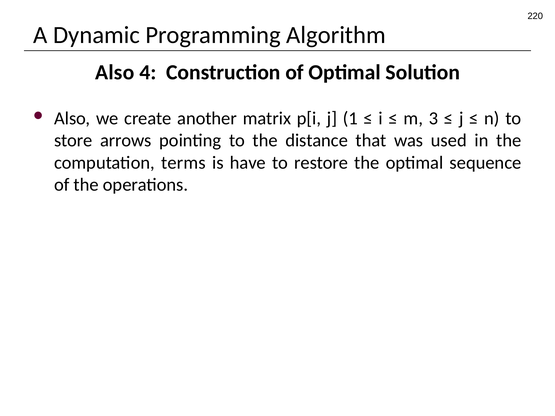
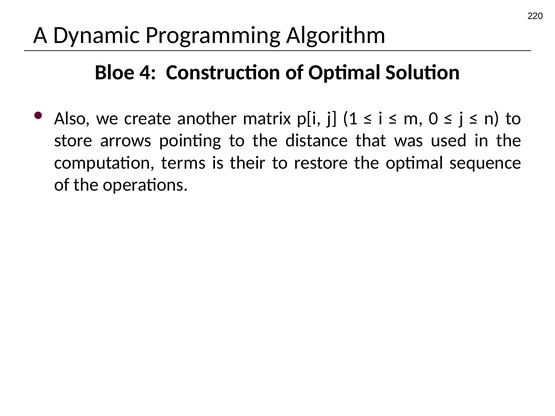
Also: Also -> Bloe (115, 72)
3: 3 -> 0 (434, 118)
have: have -> their (248, 163)
